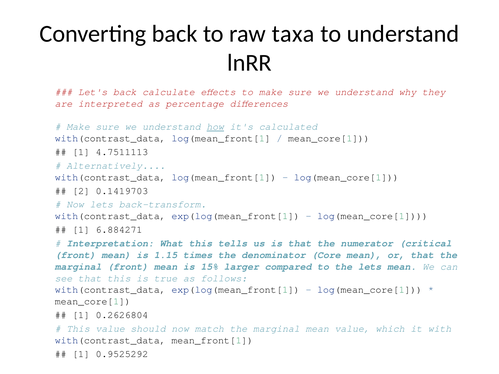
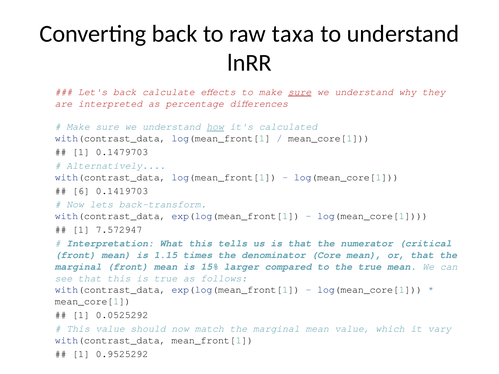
sure underline: none -> present (300, 92)
4.7511113: 4.7511113 -> 0.1479703 (122, 152)
2: 2 -> 6 (81, 191)
6.884271: 6.884271 -> 7.572947 (119, 230)
the lets: lets -> true (370, 267)
0.2626804: 0.2626804 -> 0.0525292 (122, 315)
with: with -> vary (440, 329)
